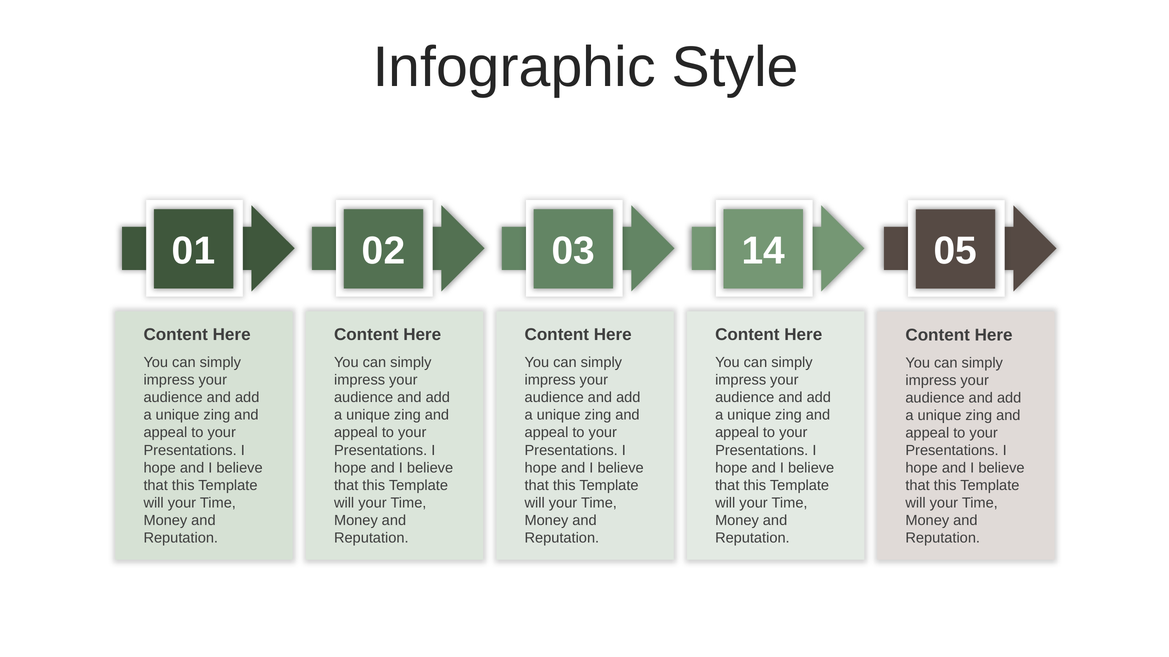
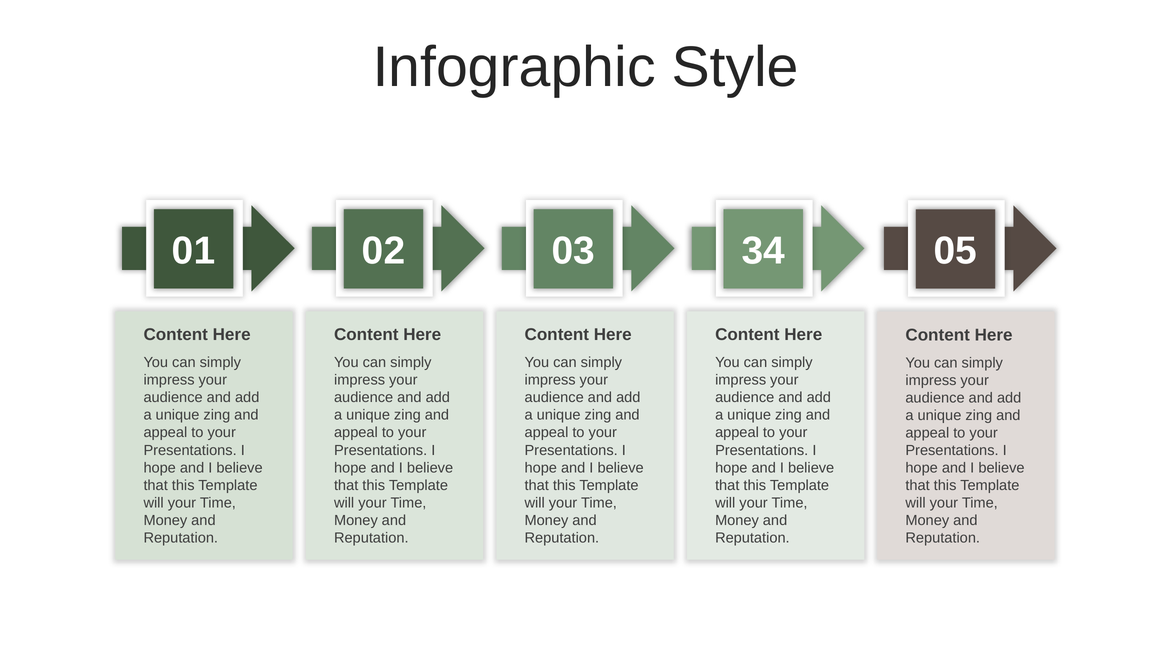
14: 14 -> 34 (763, 251)
